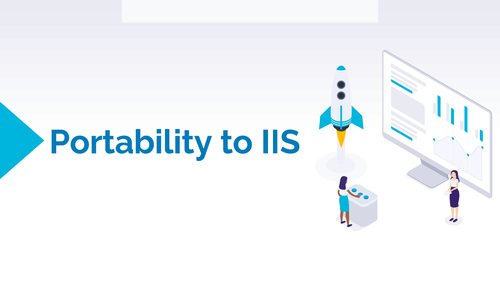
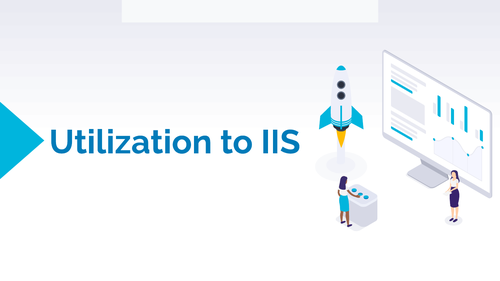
Portability: Portability -> Utilization (131, 142)
